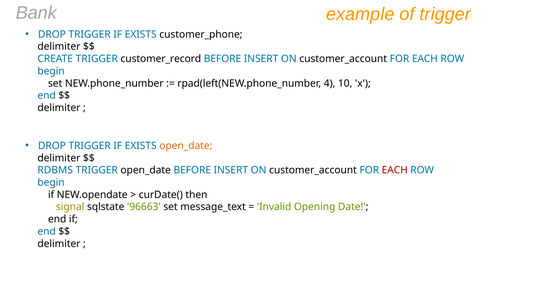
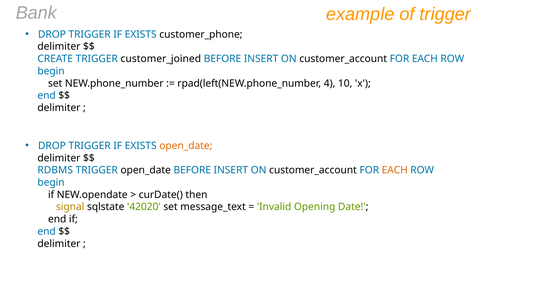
customer_record: customer_record -> customer_joined (161, 59)
EACH colour: red -> orange (395, 170)
96663: 96663 -> 42020 (144, 207)
